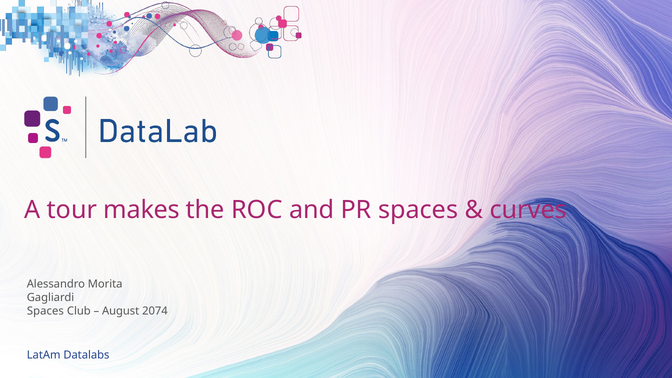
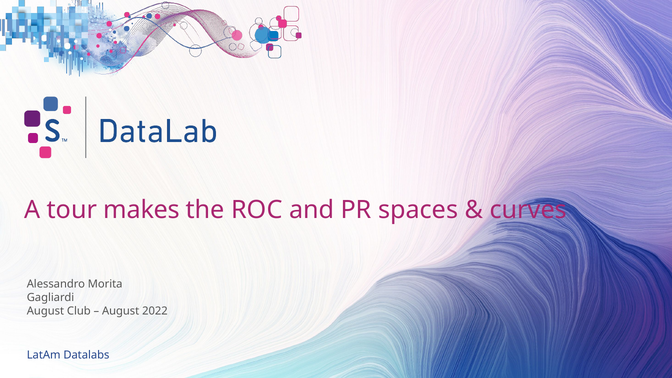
Spaces: Spaces -> August (45, 311)
2074: 2074 -> 2022 (155, 311)
